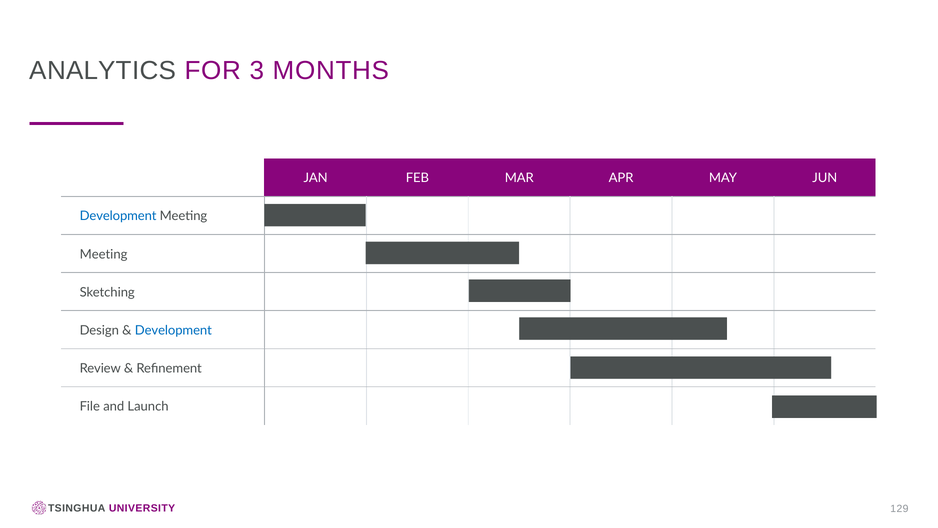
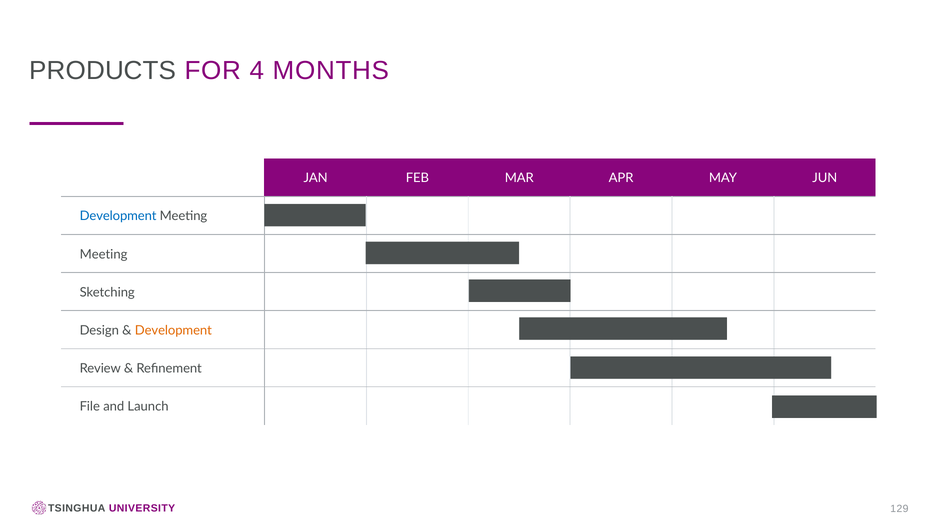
ANALYTICS: ANALYTICS -> PRODUCTS (103, 71)
3: 3 -> 4 (257, 71)
Development colour: blue -> orange (173, 330)
